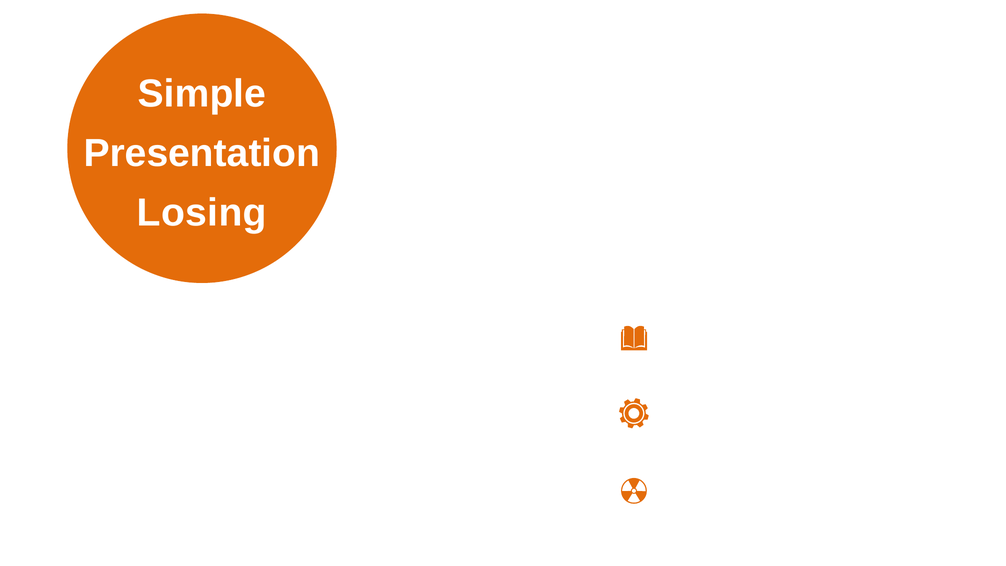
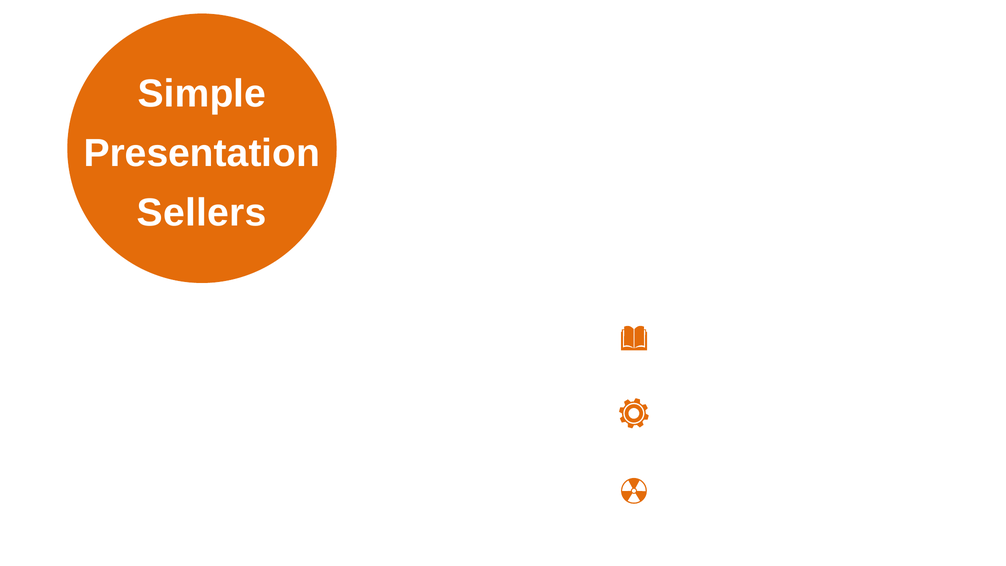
Losing: Losing -> Sellers (202, 213)
